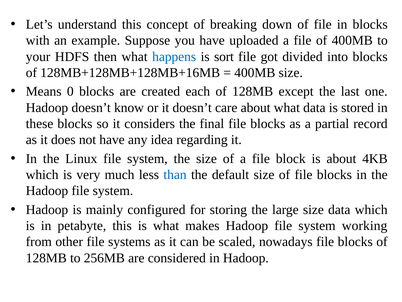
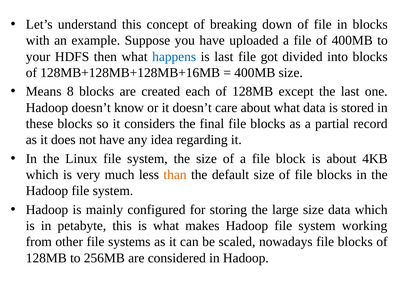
is sort: sort -> last (224, 57)
0: 0 -> 8 (70, 91)
than colour: blue -> orange (175, 174)
